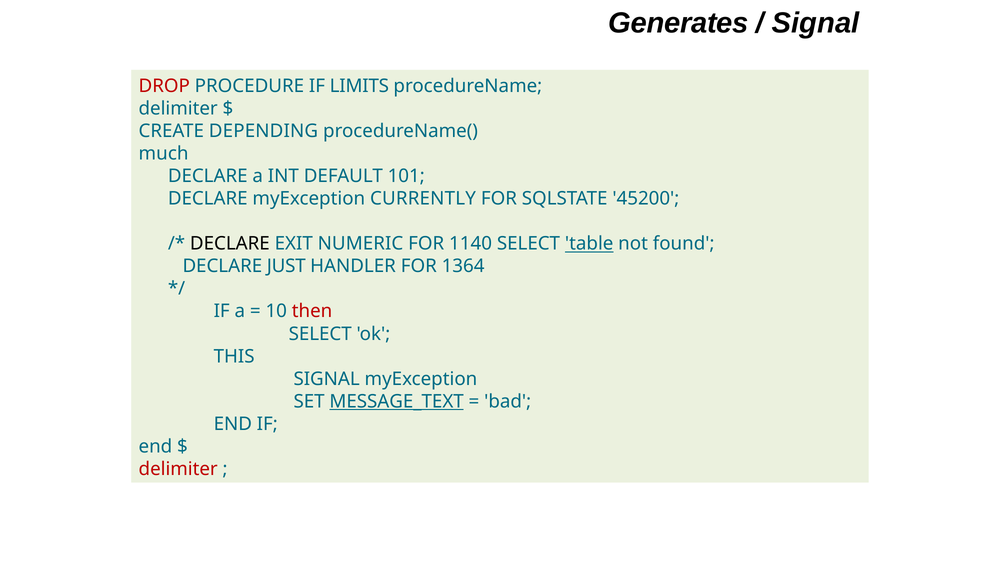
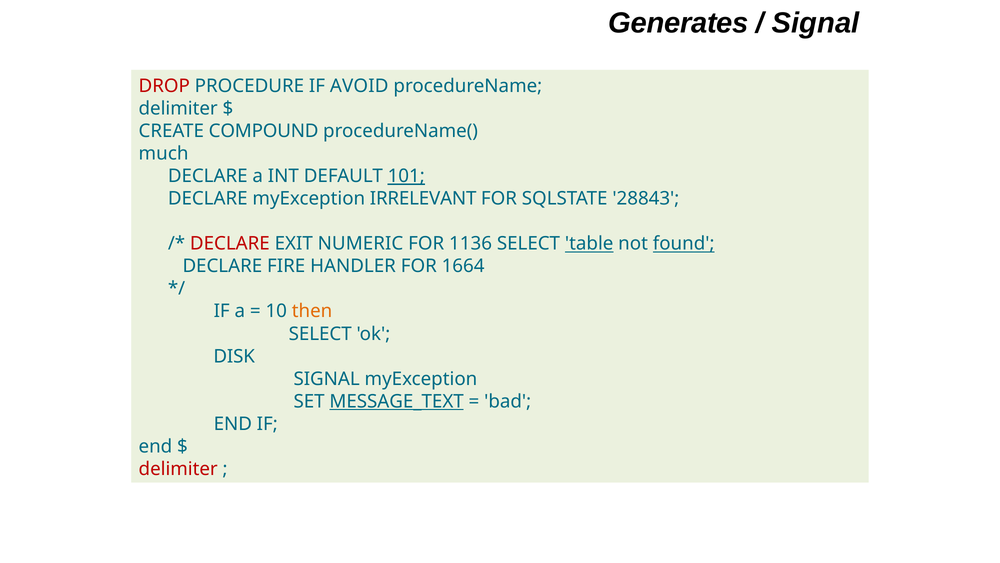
LIMITS: LIMITS -> AVOID (359, 86)
DEPENDING: DEPENDING -> COMPOUND (264, 131)
101 underline: none -> present (406, 176)
CURRENTLY: CURRENTLY -> IRRELEVANT (423, 199)
45200: 45200 -> 28843 (646, 199)
DECLARE colour: black -> red (230, 244)
1140: 1140 -> 1136 (471, 244)
found underline: none -> present (684, 244)
JUST: JUST -> FIRE (286, 266)
1364: 1364 -> 1664 (463, 266)
then colour: red -> orange (312, 311)
THIS: THIS -> DISK (234, 356)
